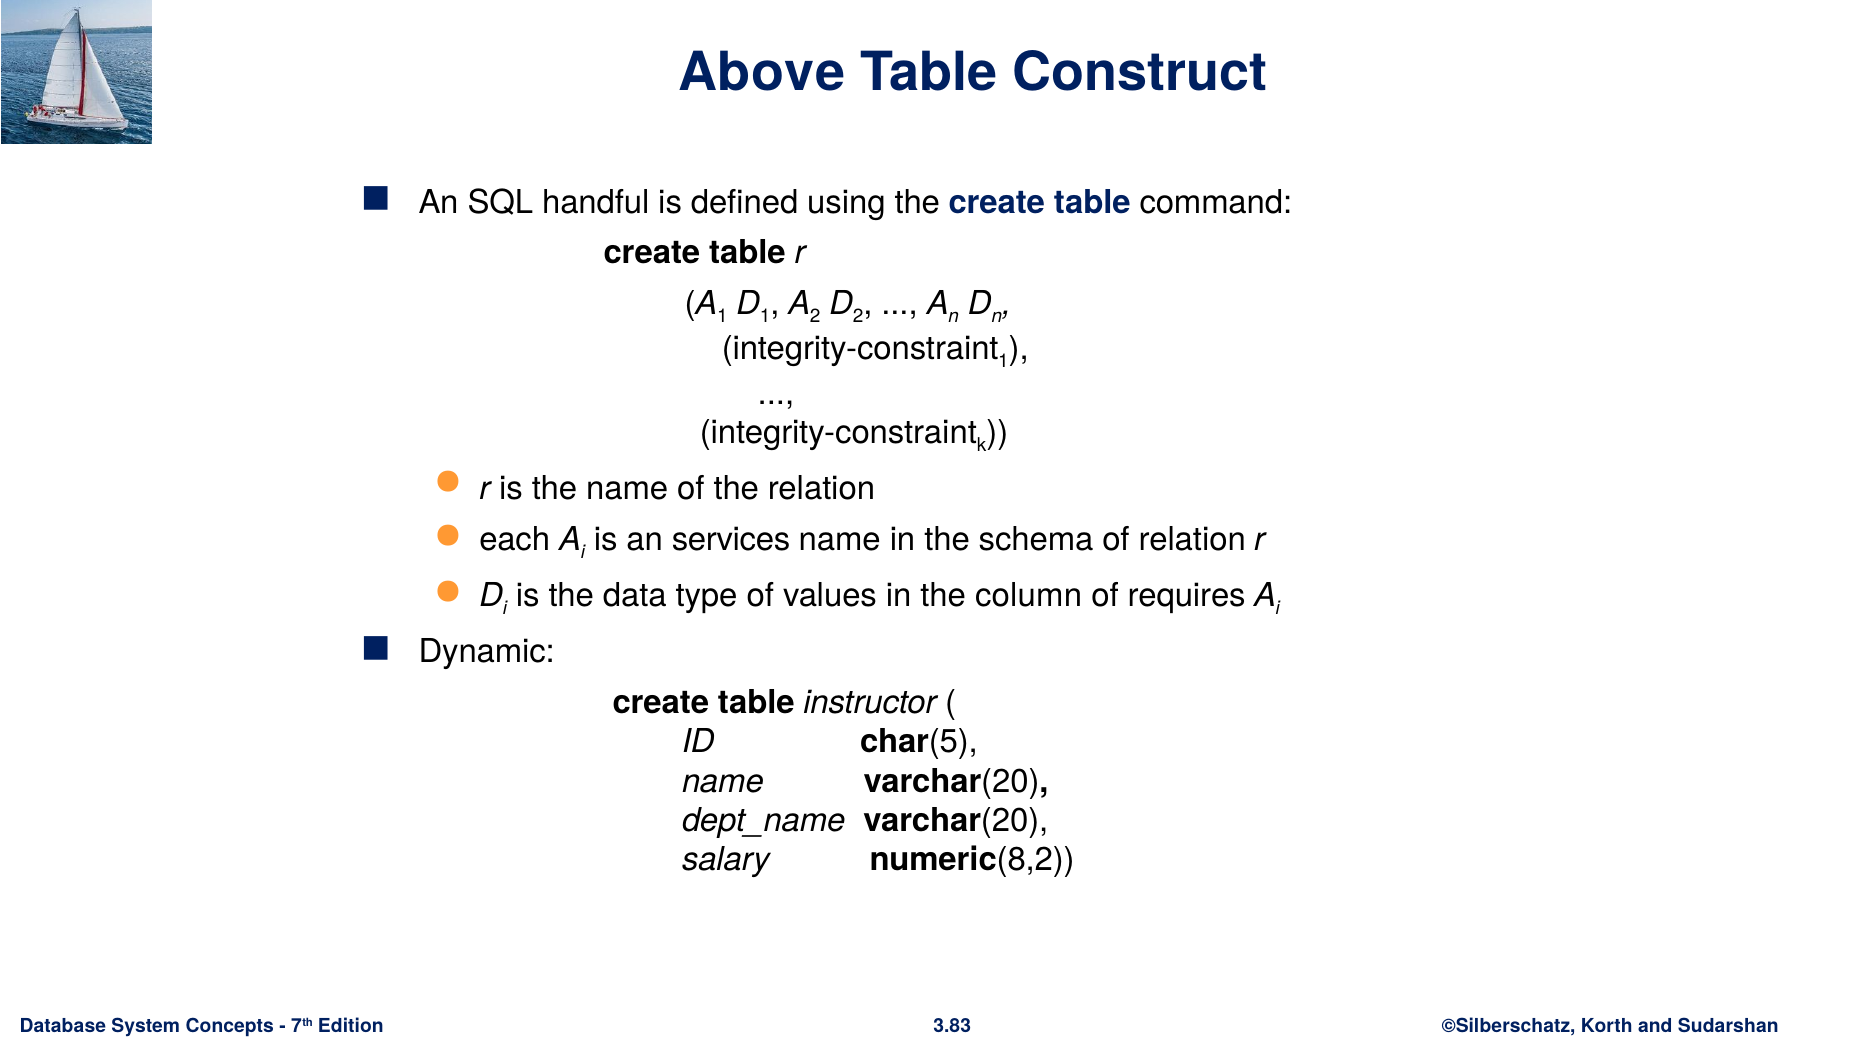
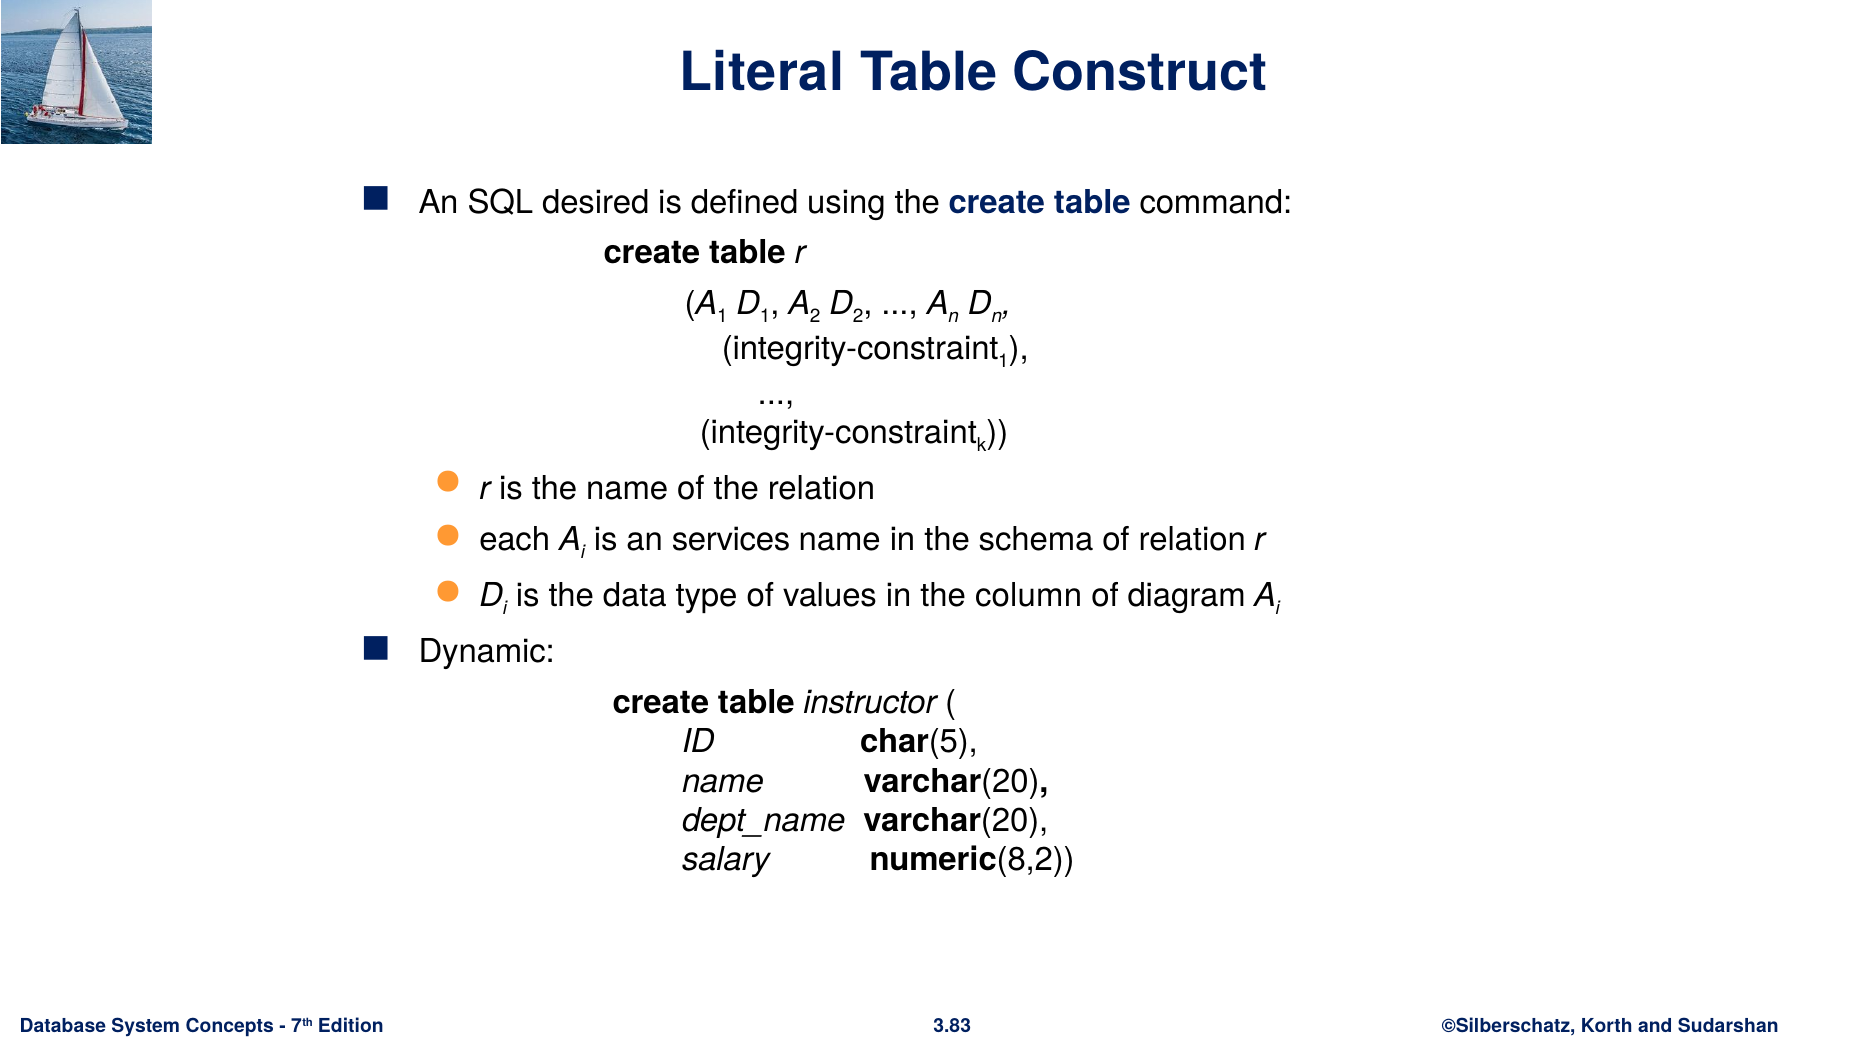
Above: Above -> Literal (762, 72)
handful: handful -> desired (596, 202)
requires: requires -> diagram (1187, 596)
